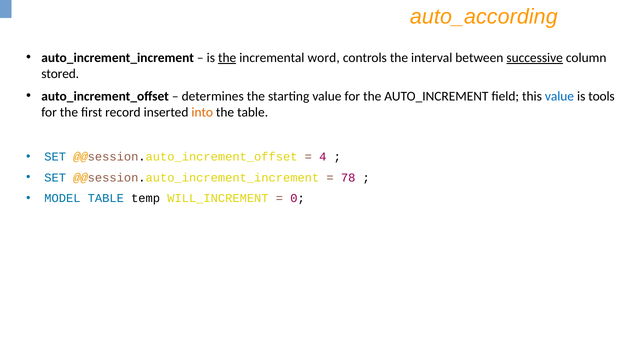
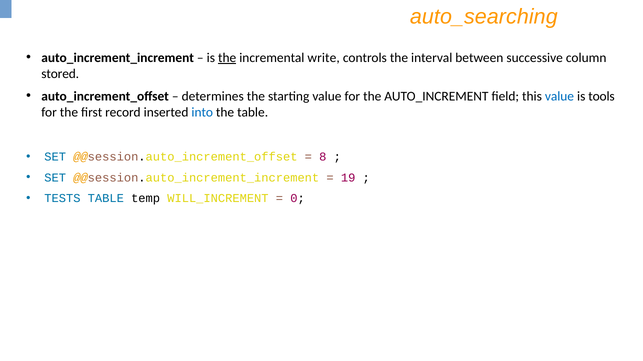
auto_according: auto_according -> auto_searching (484, 17)
word: word -> write (324, 58)
successive underline: present -> none (535, 58)
into colour: orange -> blue (202, 112)
4: 4 -> 8 (323, 157)
78: 78 -> 19 (348, 178)
MODEL: MODEL -> TESTS (62, 199)
